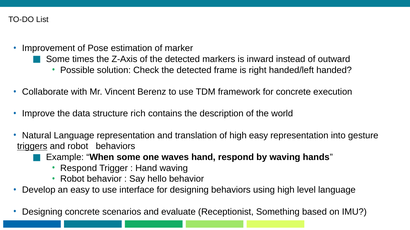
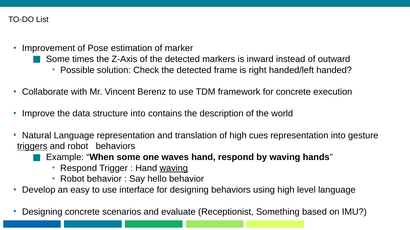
structure rich: rich -> into (138, 114)
high easy: easy -> cues (259, 136)
waving underline: none -> present (174, 169)
